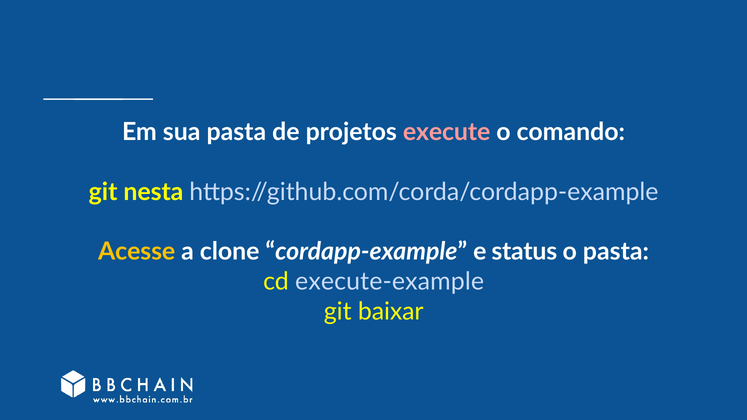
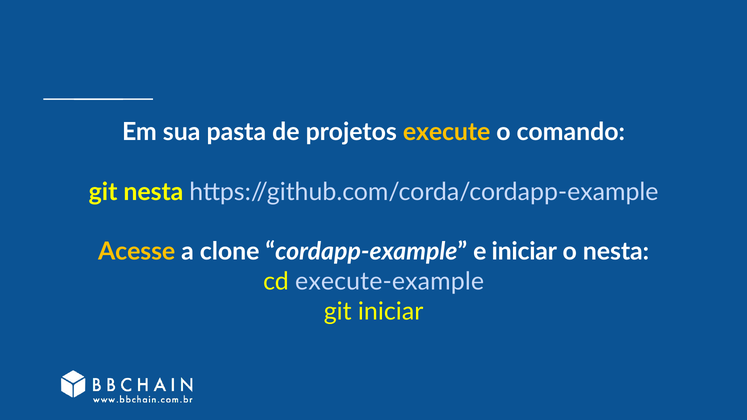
execute colour: pink -> yellow (447, 132)
e status: status -> iniciar (524, 252)
o pasta: pasta -> nesta (616, 252)
git baixar: baixar -> iniciar (391, 311)
